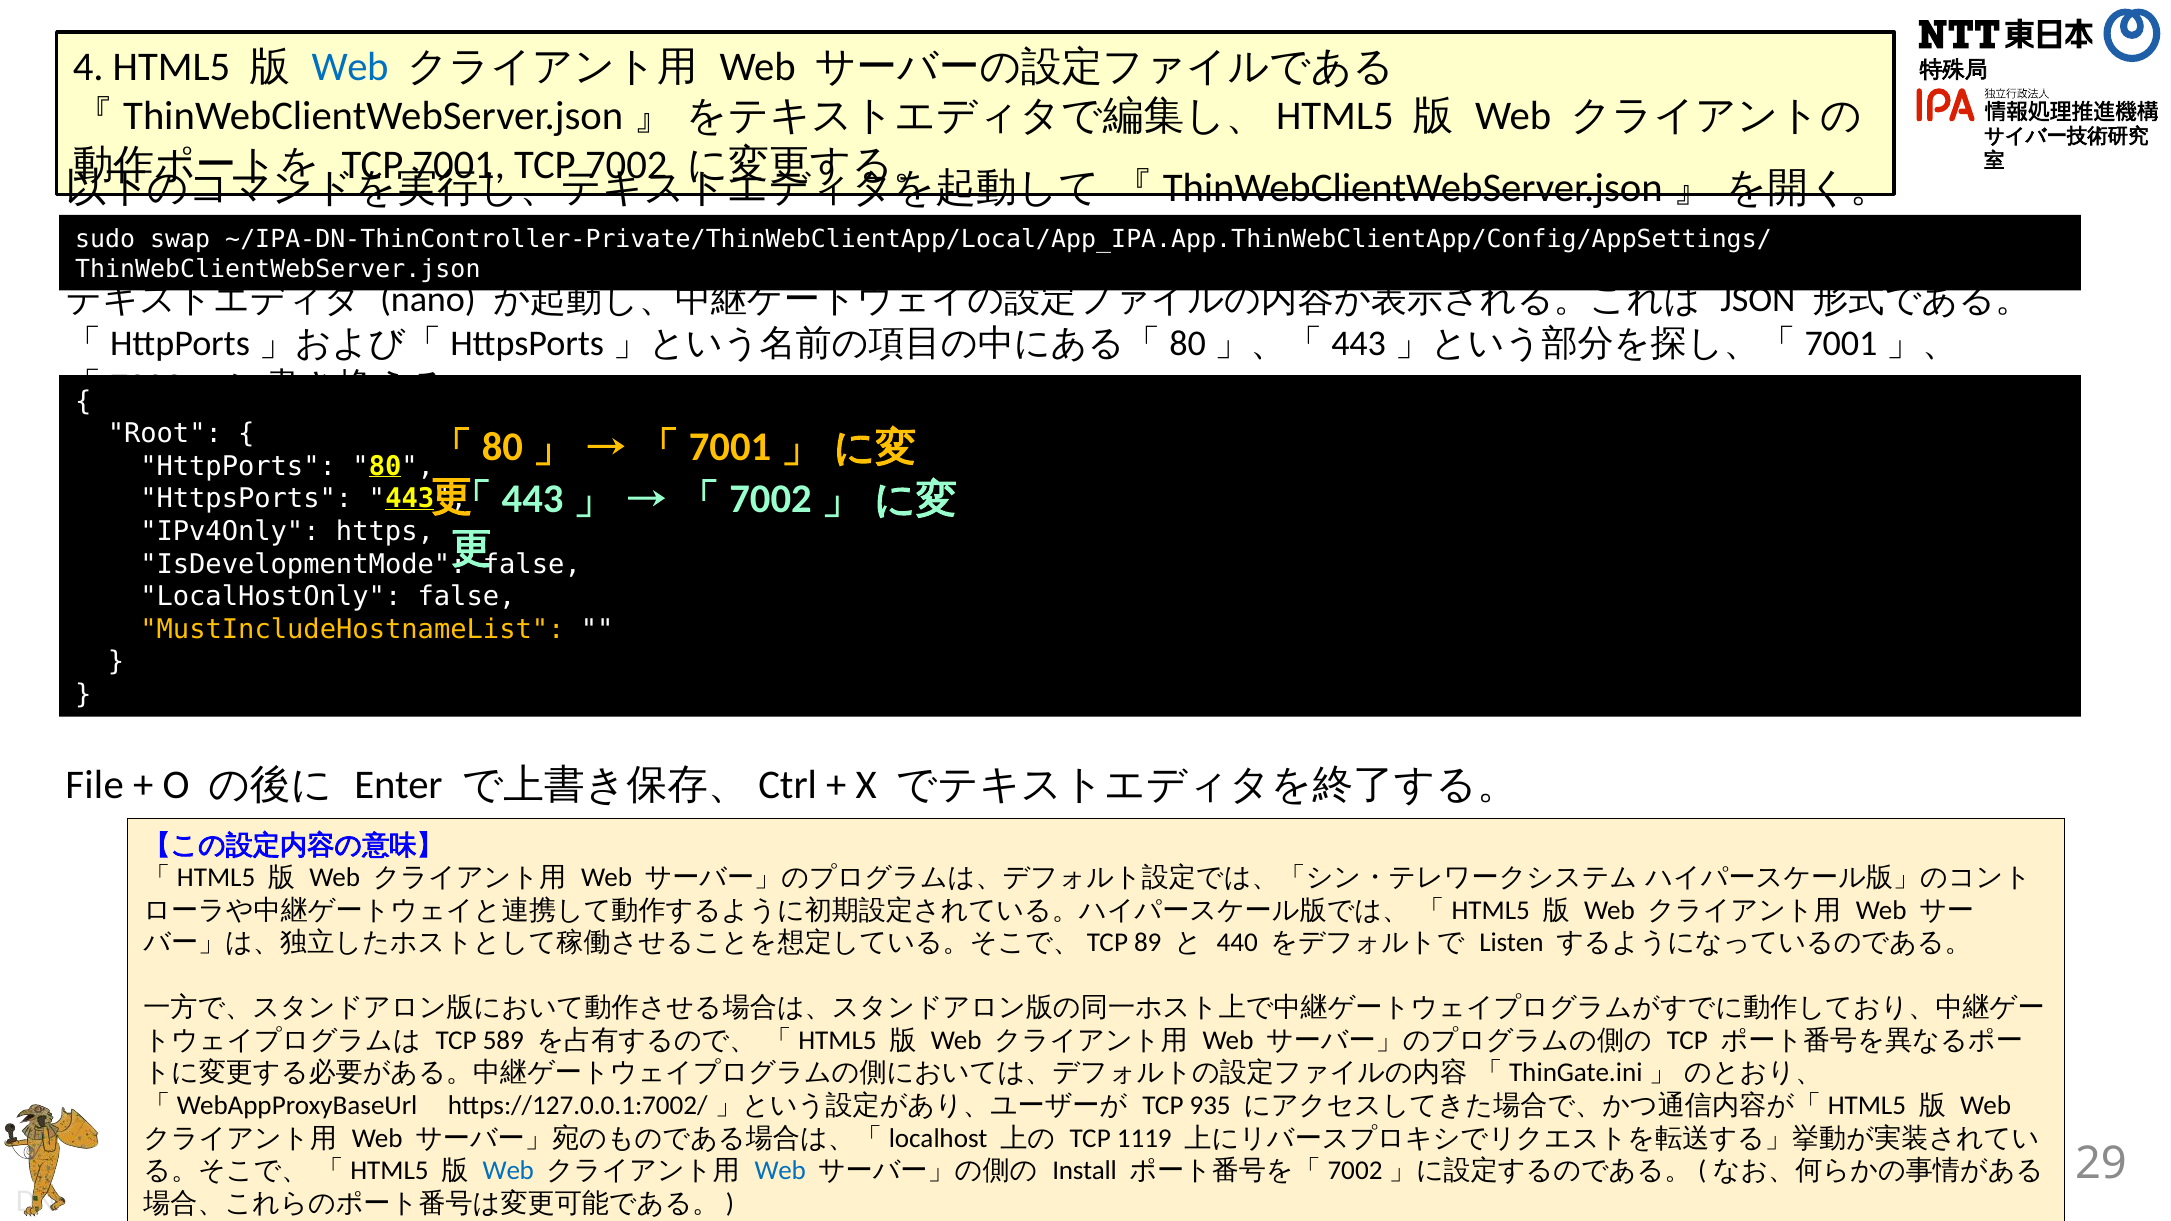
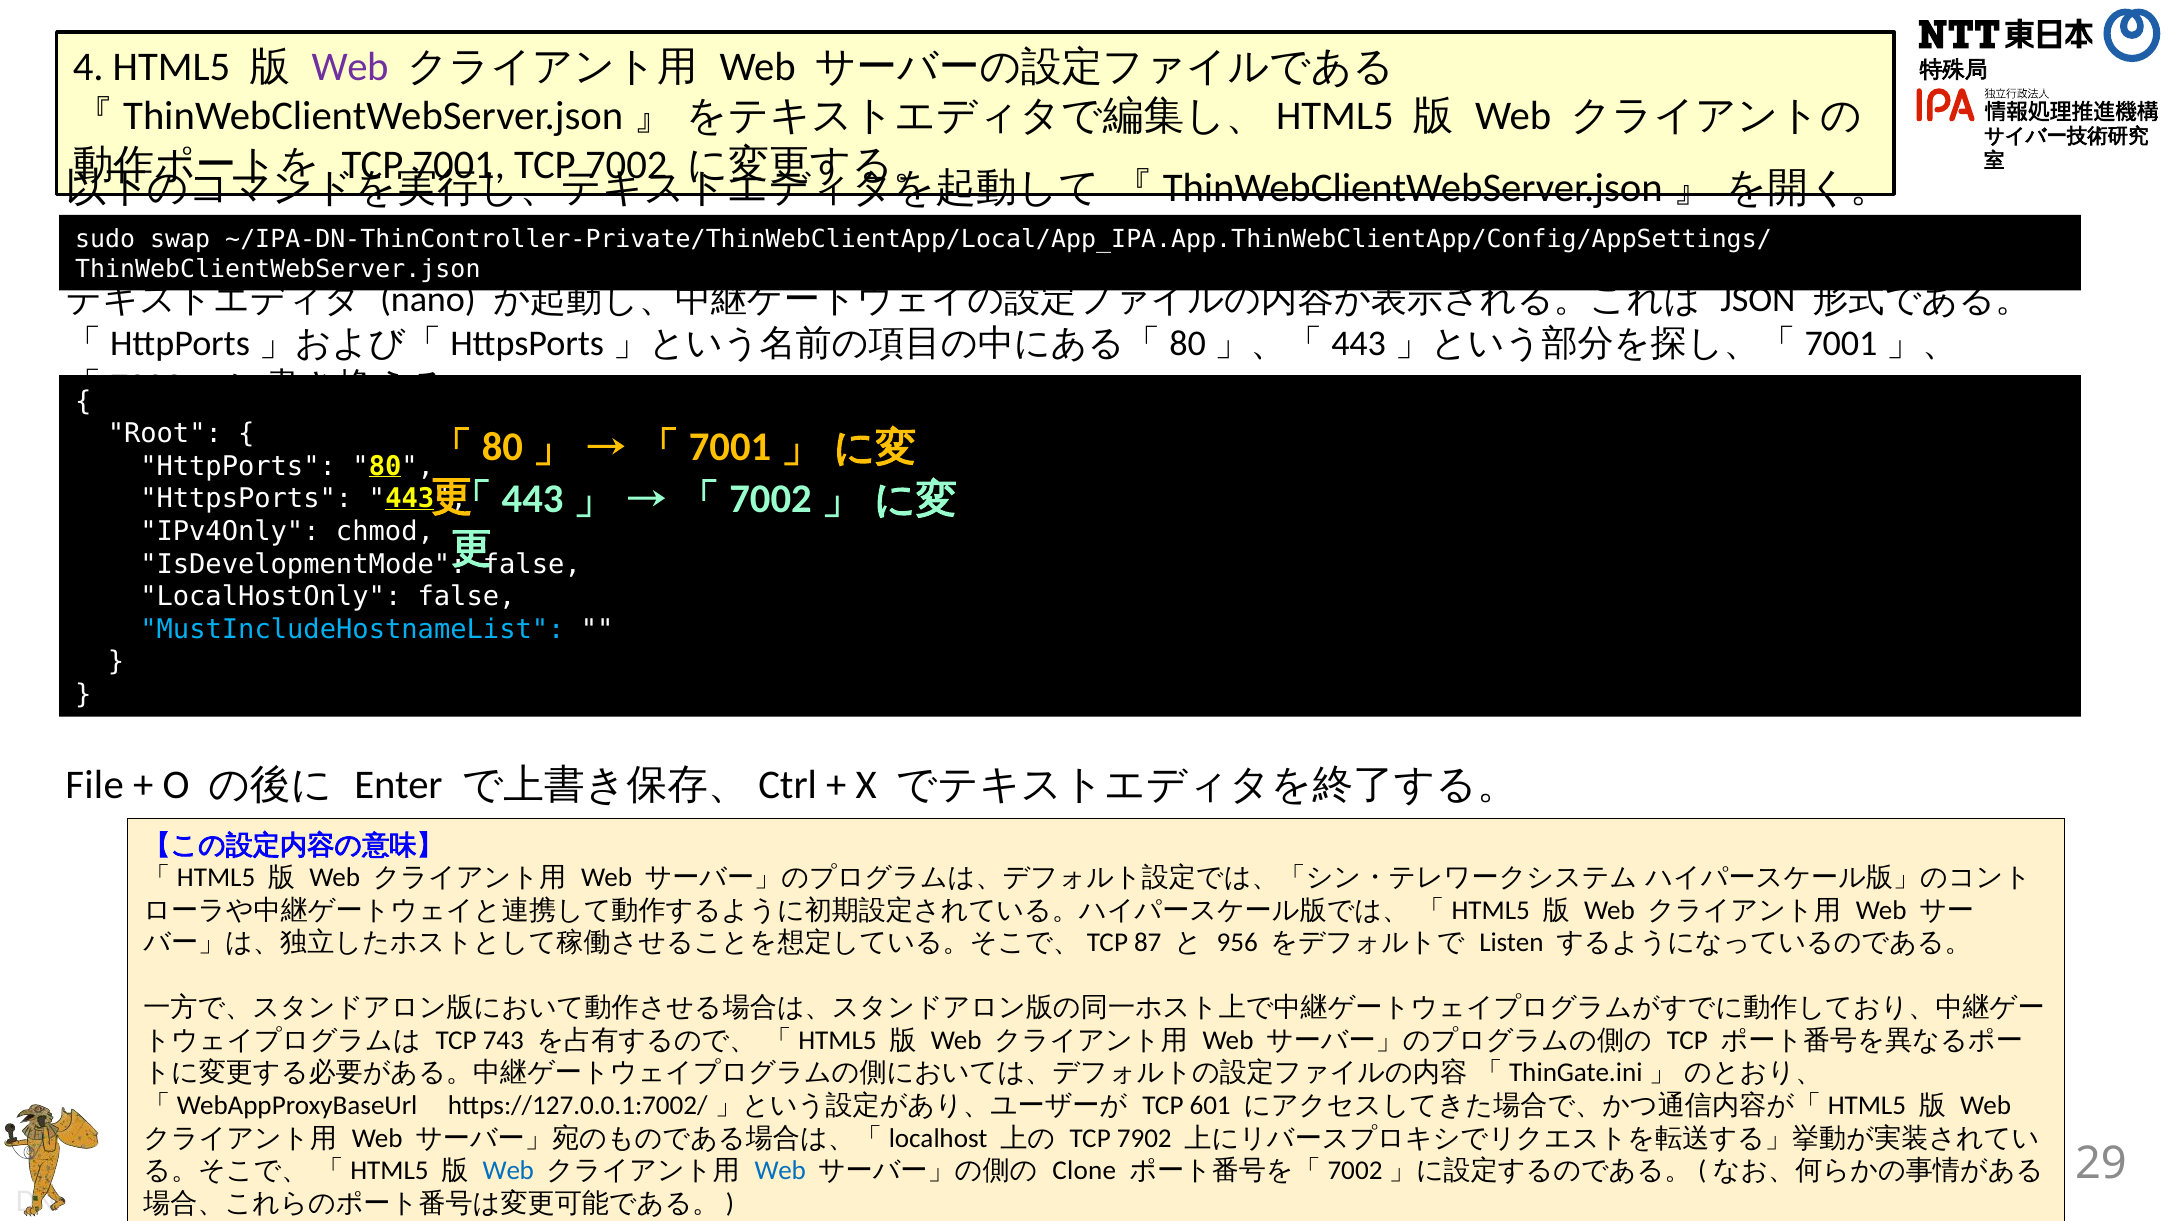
Web colour: blue -> purple (350, 67)
https: https -> chmod (385, 532)
MustIncludeHostnameList colour: yellow -> light blue (352, 629)
89: 89 -> 87 (1148, 943)
440: 440 -> 956 (1237, 943)
589: 589 -> 743 (503, 1041)
935: 935 -> 601 (1210, 1106)
1119: 1119 -> 7902 (1144, 1138)
Install: Install -> Clone (1084, 1171)
